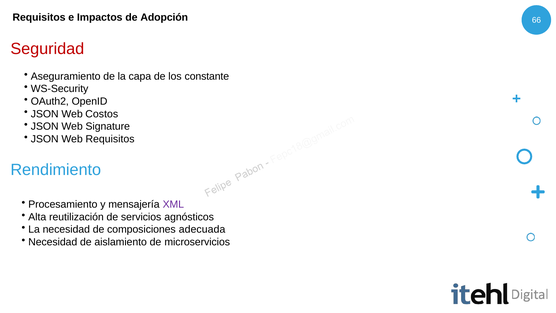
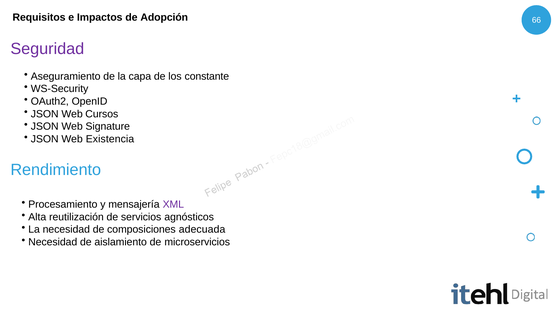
Seguridad colour: red -> purple (47, 49)
Costos: Costos -> Cursos (102, 114)
Web Requisitos: Requisitos -> Existencia (110, 139)
